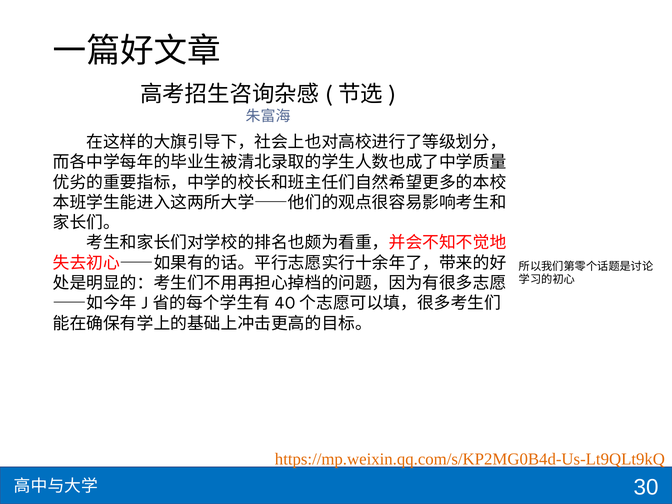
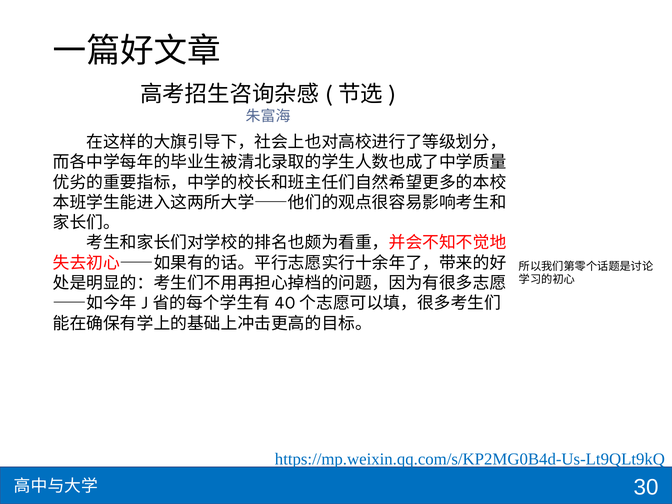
https://mp.weixin.qq.com/s/KP2MG0B4d-Us-Lt9QLt9kQ colour: orange -> blue (470, 459)
